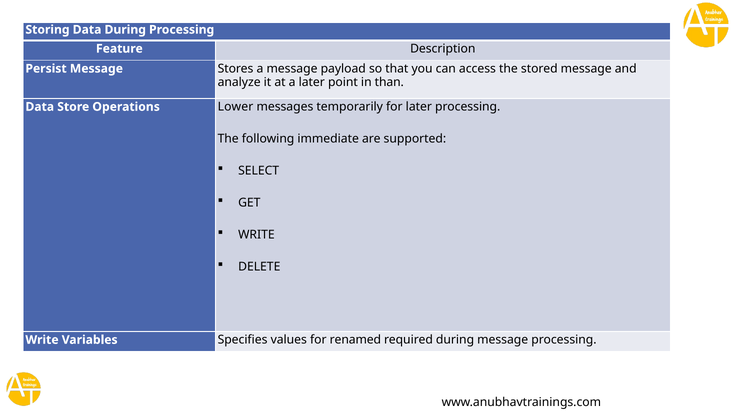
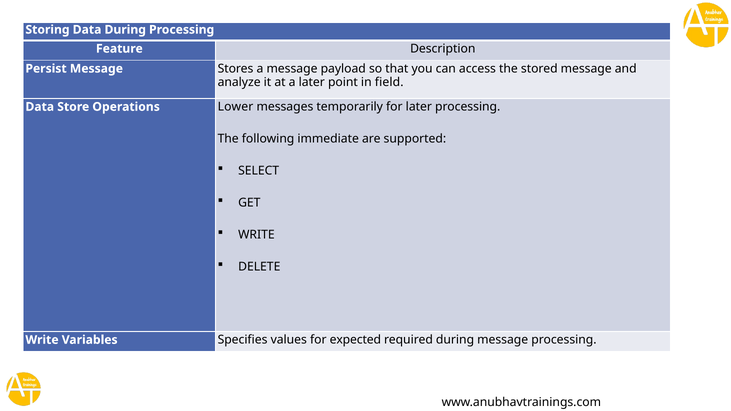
than: than -> field (389, 82)
renamed: renamed -> expected (355, 340)
